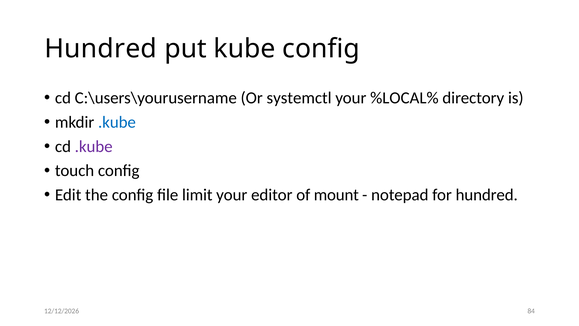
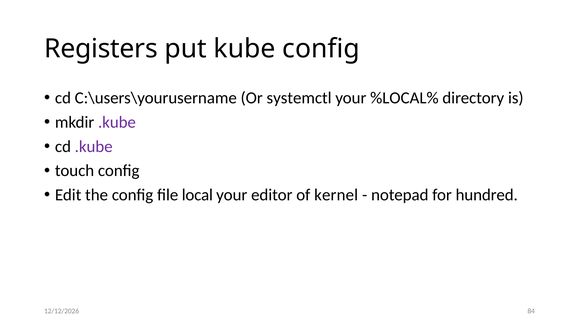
Hundred: Hundred -> Registers (101, 49)
.kube colour: blue -> purple (117, 122)
limit: limit -> local (197, 195)
mount: mount -> kernel (336, 195)
